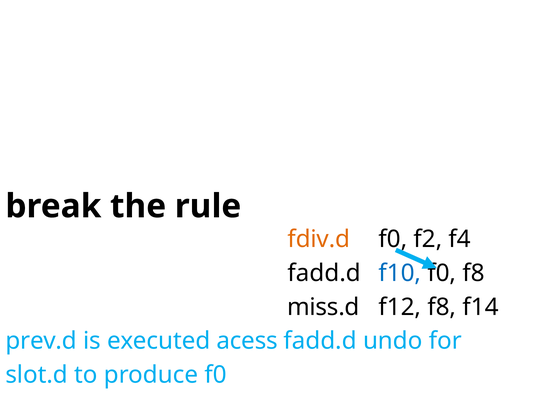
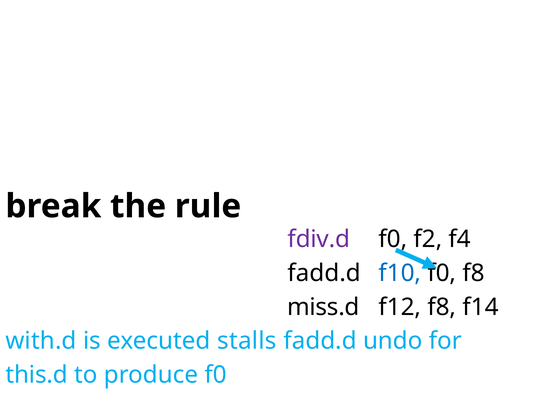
fdiv.d colour: orange -> purple (319, 240)
prev.d: prev.d -> with.d (41, 341)
acess: acess -> stalls (247, 341)
slot.d: slot.d -> this.d (37, 375)
